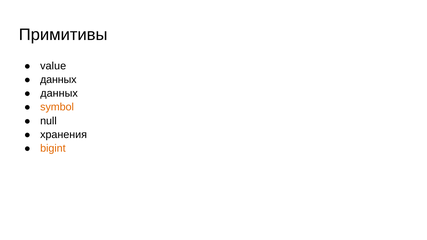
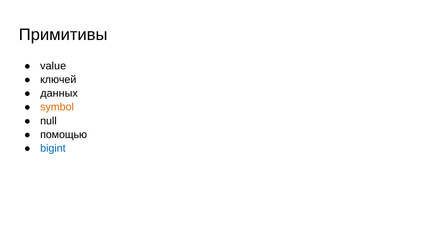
данных: данных -> ключей (58, 80)
хранения: хранения -> помощью (64, 135)
bigint colour: orange -> blue (53, 148)
